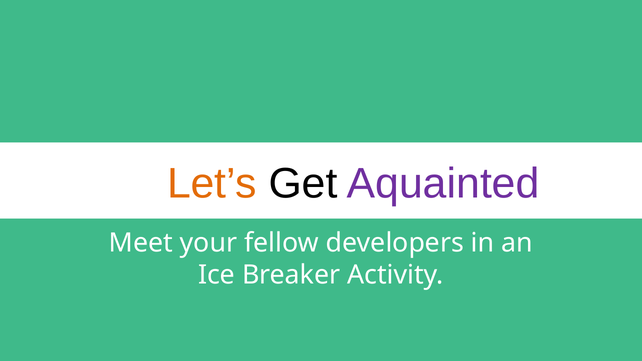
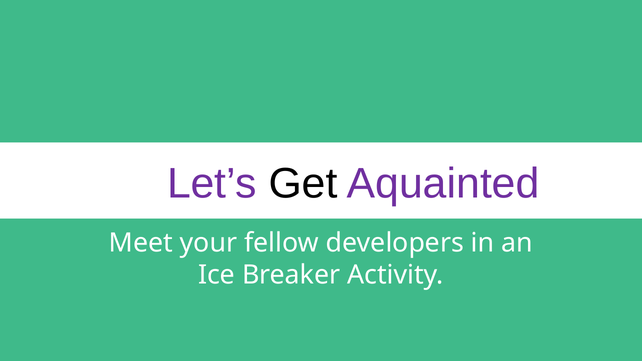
Let’s colour: orange -> purple (212, 184)
